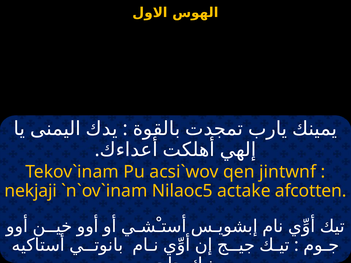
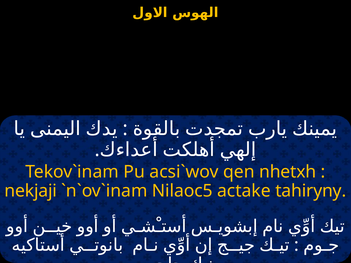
jintwnf: jintwnf -> nhetxh (288, 172)
afcotten: afcotten -> tahiryny (311, 191)
